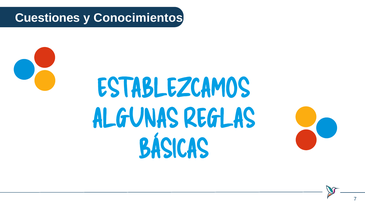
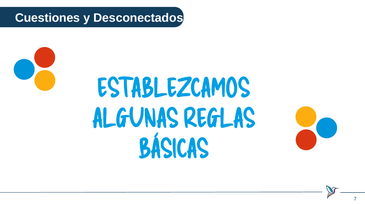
Conocimientos: Conocimientos -> Desconectados (138, 18)
